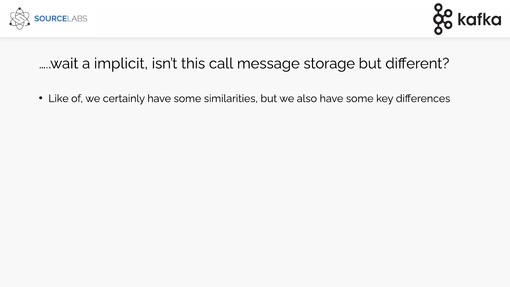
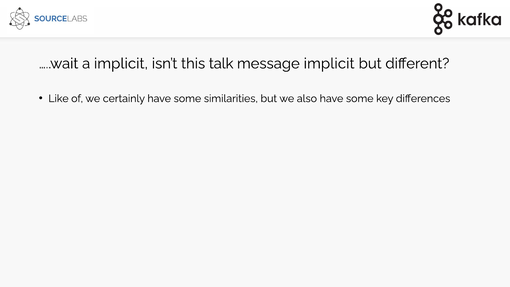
call: call -> talk (221, 63)
message storage: storage -> implicit (329, 63)
